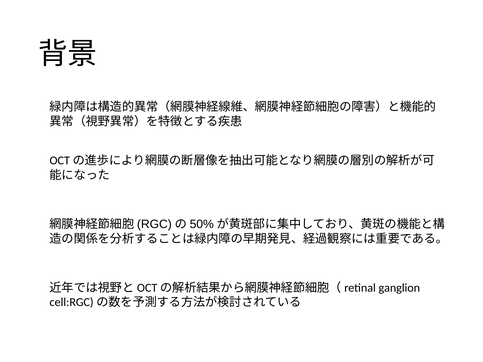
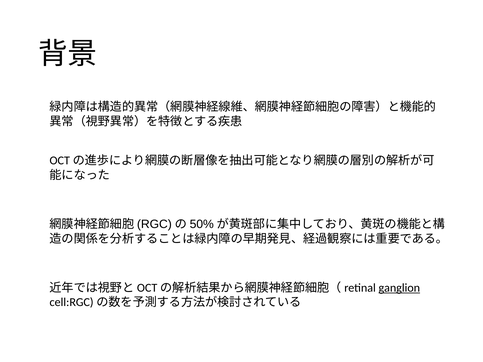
ganglion underline: none -> present (399, 288)
